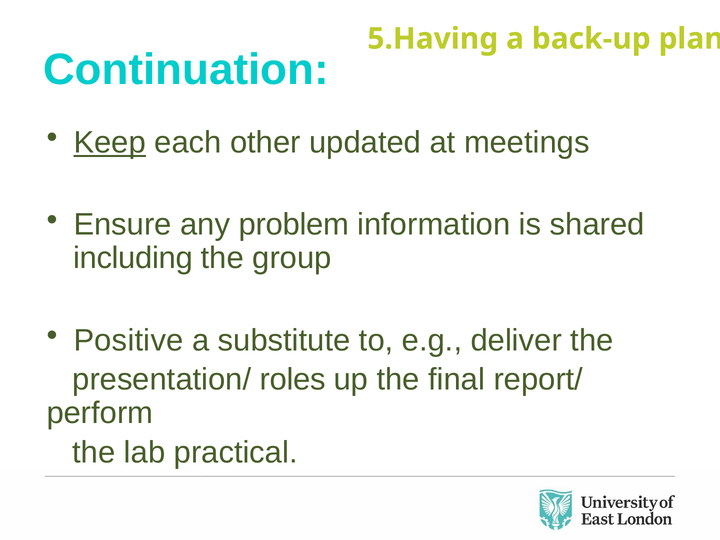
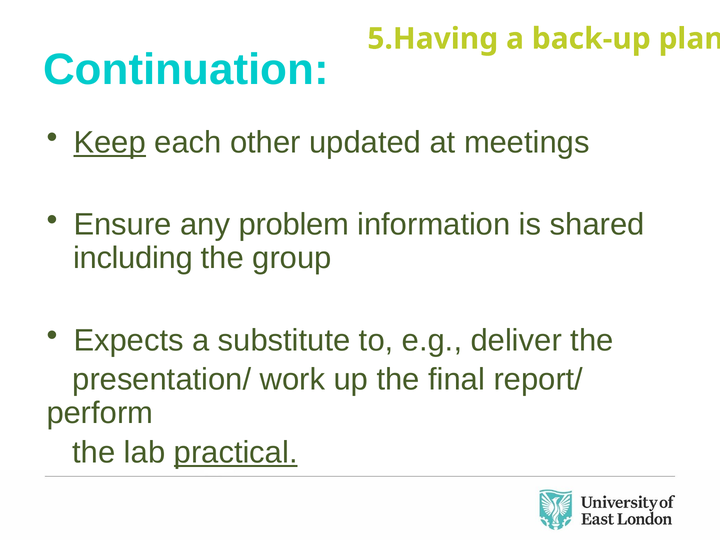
Positive: Positive -> Expects (129, 340)
roles: roles -> work (292, 380)
practical underline: none -> present (236, 452)
